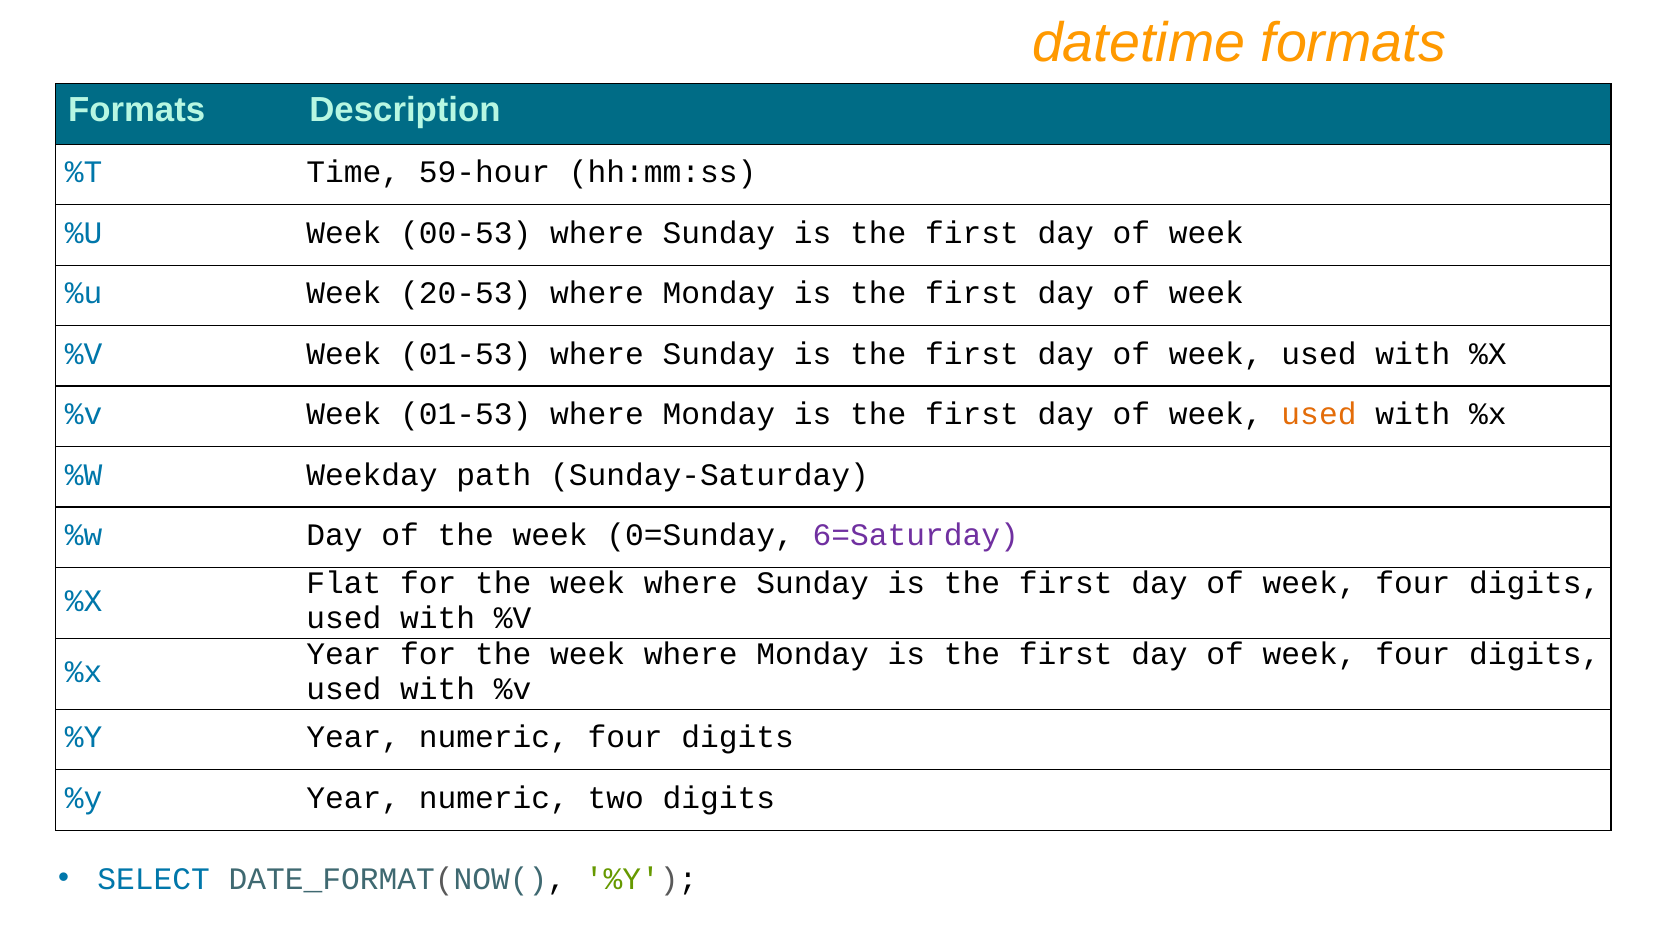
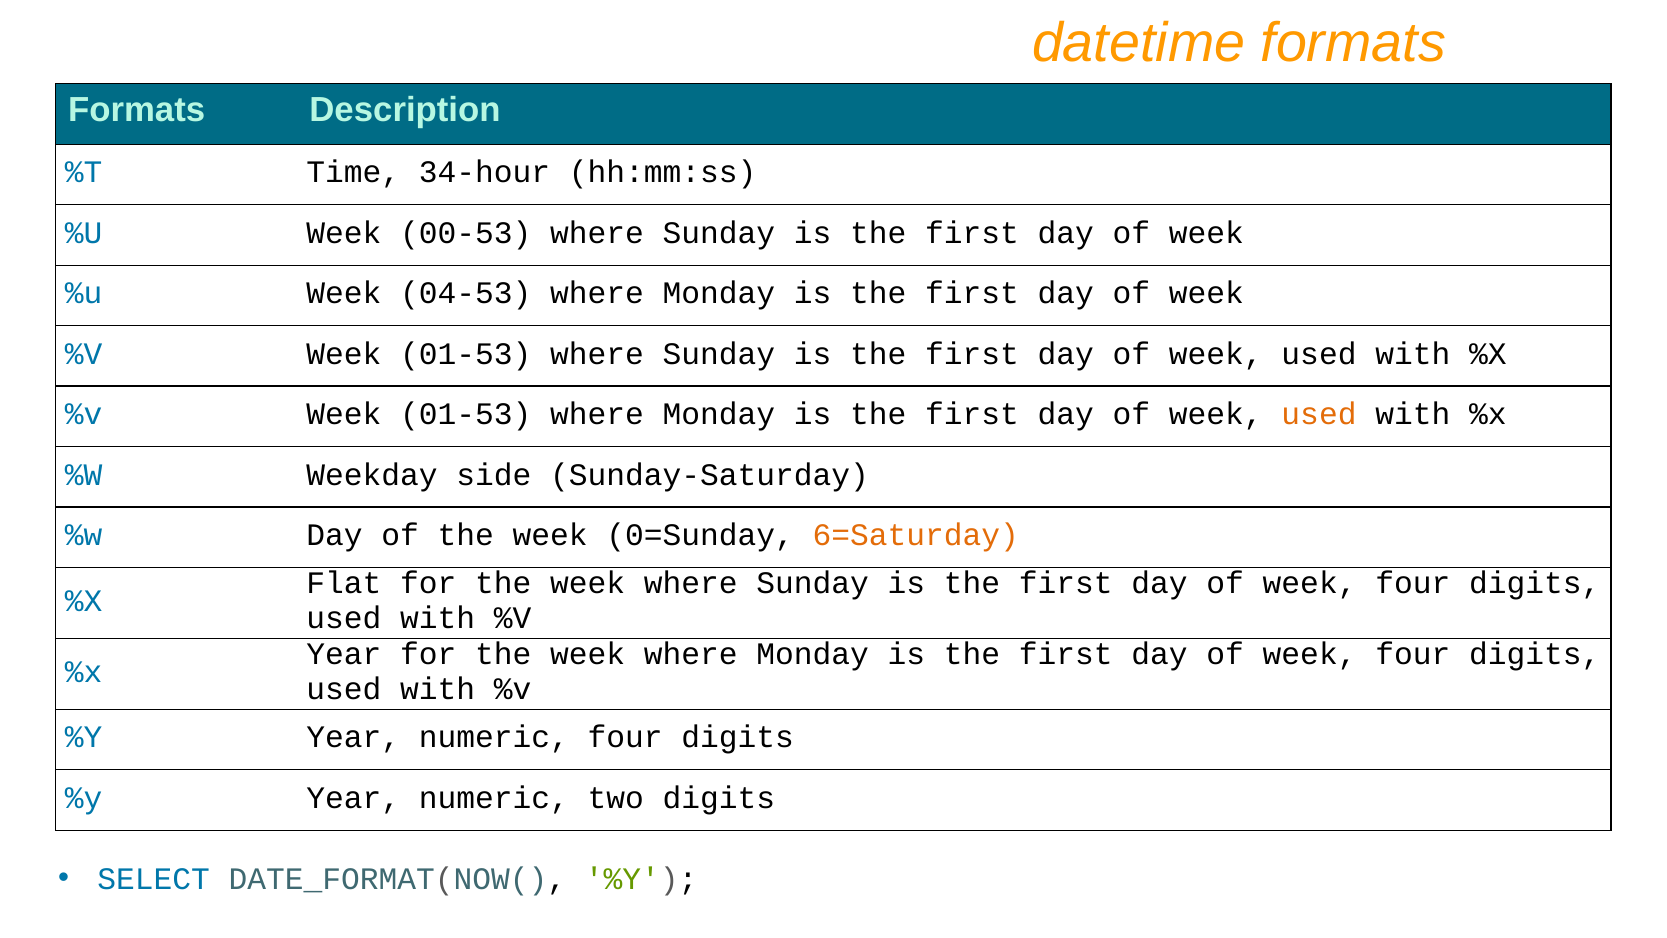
59-hour: 59-hour -> 34-hour (484, 172)
20-53: 20-53 -> 04-53 (466, 293)
path: path -> side (494, 475)
6=Saturday colour: purple -> orange (916, 535)
